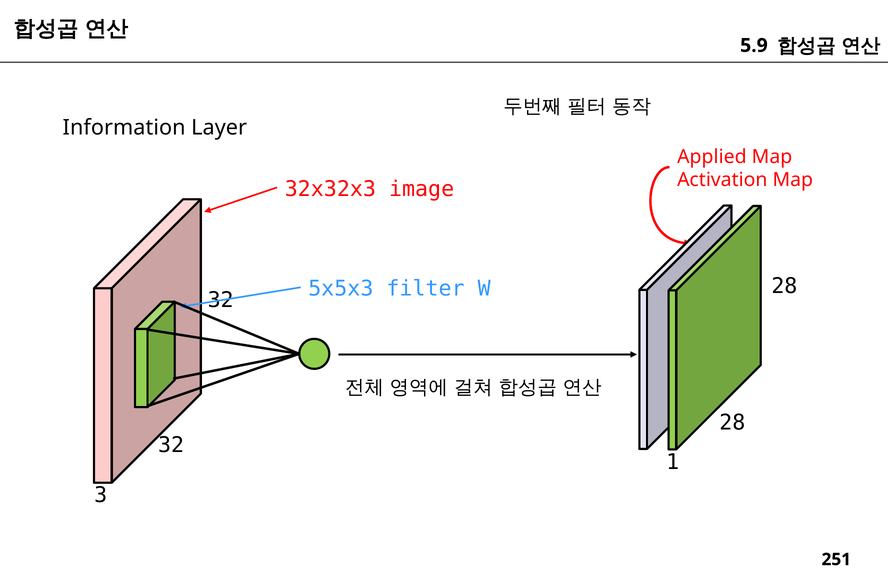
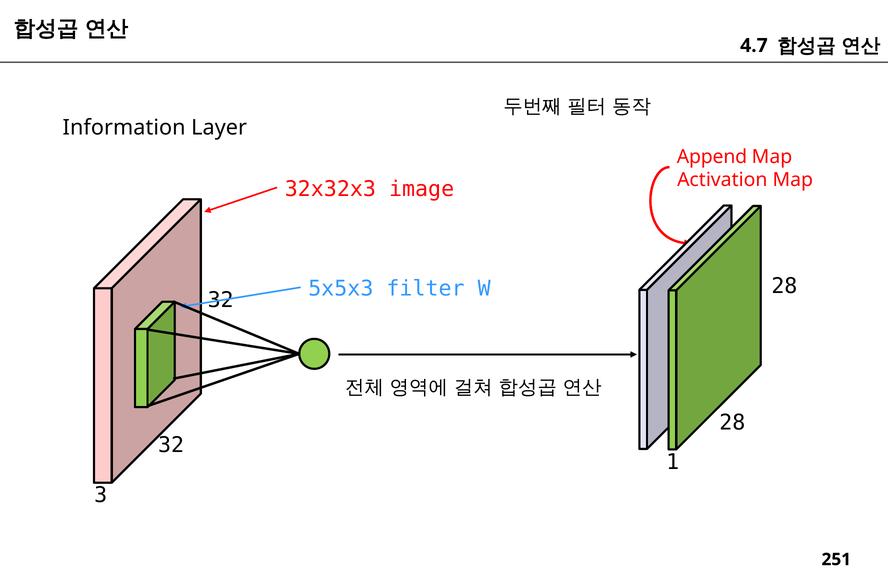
5.9: 5.9 -> 4.7 (754, 46)
Applied: Applied -> Append (712, 157)
